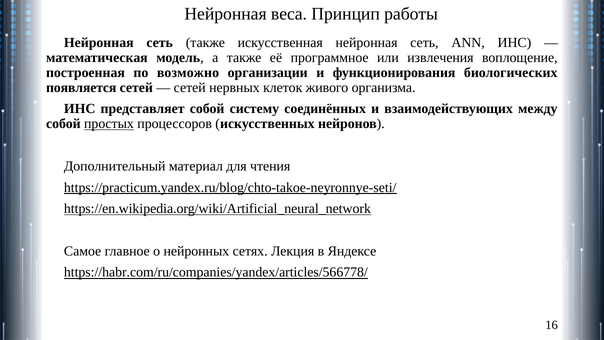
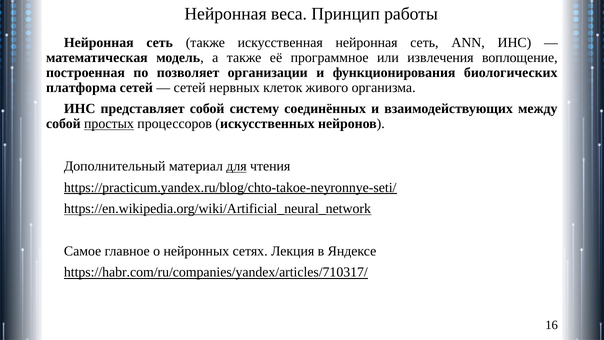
возможно: возможно -> позволяет (188, 73)
появляется: появляется -> платформа (81, 87)
для underline: none -> present (237, 166)
https://habr.com/ru/companies/yandex/articles/566778/: https://habr.com/ru/companies/yandex/articles/566778/ -> https://habr.com/ru/companies/yandex/articles/710317/ (216, 272)
